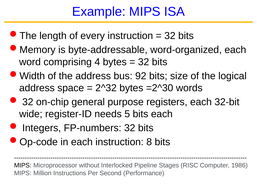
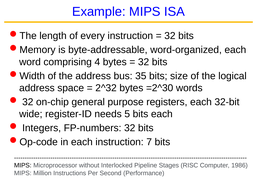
92: 92 -> 35 (141, 76)
8: 8 -> 7 (149, 142)
